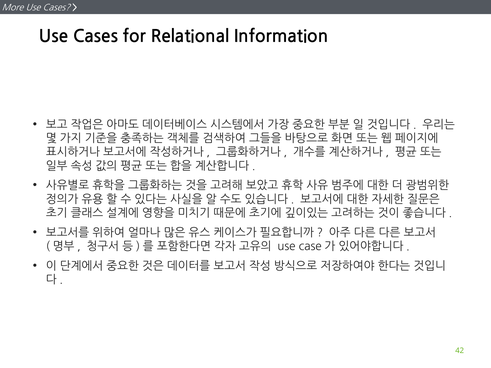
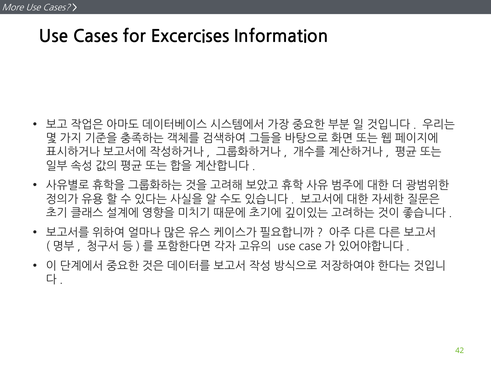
Relational: Relational -> Excercises (190, 36)
